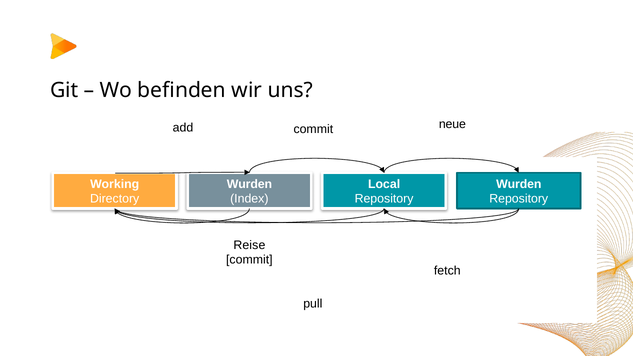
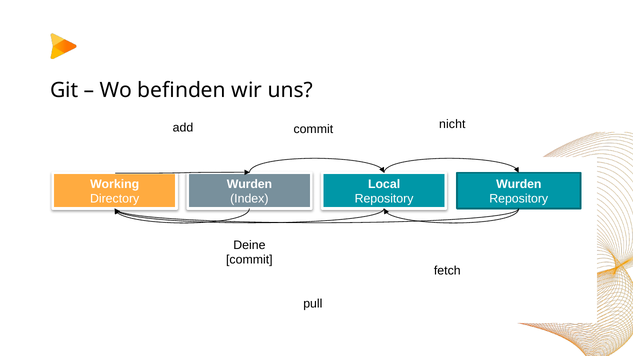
neue: neue -> nicht (452, 124)
Reise: Reise -> Deine (249, 245)
